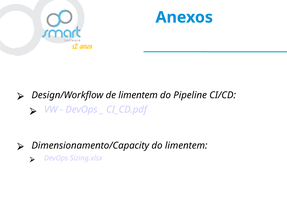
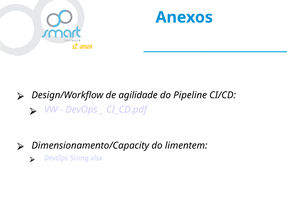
de limentem: limentem -> agilidade (138, 95)
